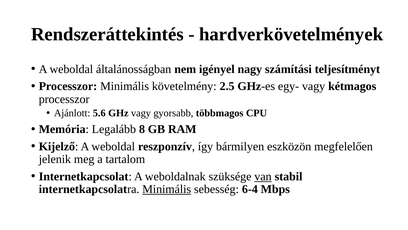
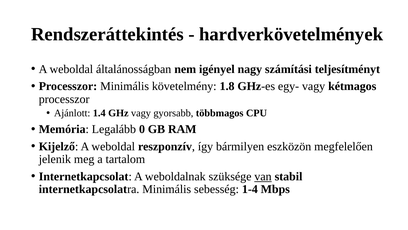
2.5: 2.5 -> 1.8 (227, 86)
5.6: 5.6 -> 1.4 (99, 113)
8: 8 -> 0 (142, 129)
Minimális underline: present -> none (167, 189)
6-4: 6-4 -> 1-4 (250, 189)
